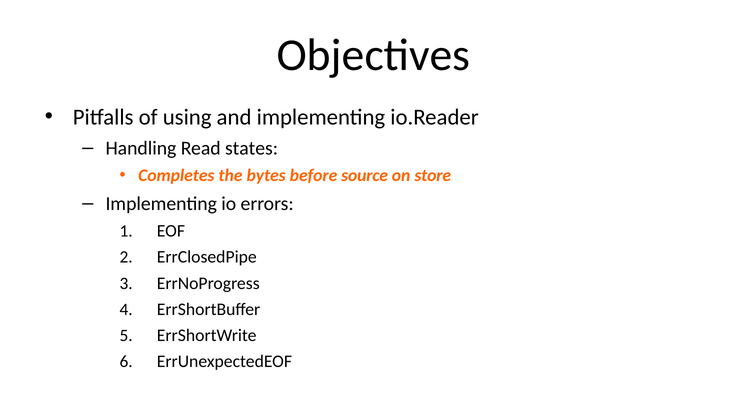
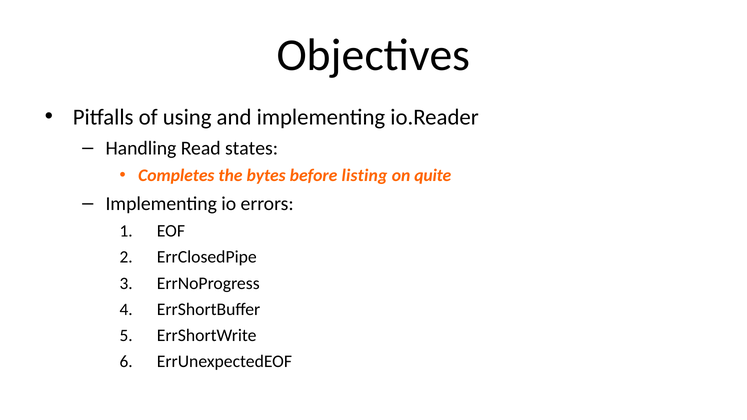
source: source -> listing (364, 175)
store: store -> quite (433, 175)
